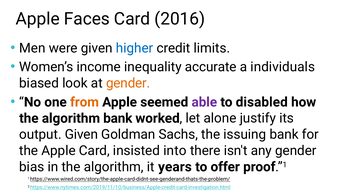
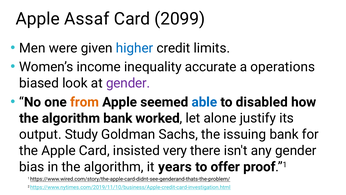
Faces: Faces -> Assaf (87, 19)
2016: 2016 -> 2099 (180, 19)
individuals: individuals -> operations (283, 67)
gender colour: orange -> purple (128, 83)
able colour: purple -> blue (204, 102)
output Given: Given -> Study (81, 134)
into: into -> very (175, 150)
